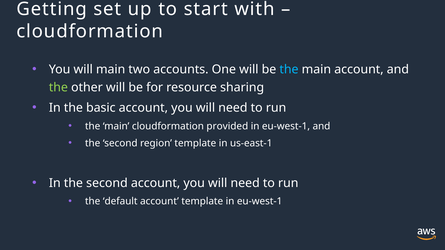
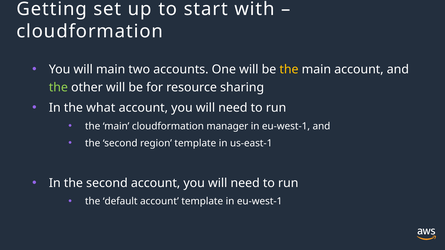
the colour: light blue -> yellow (289, 70)
basic: basic -> what (101, 108)
provided: provided -> manager (227, 126)
